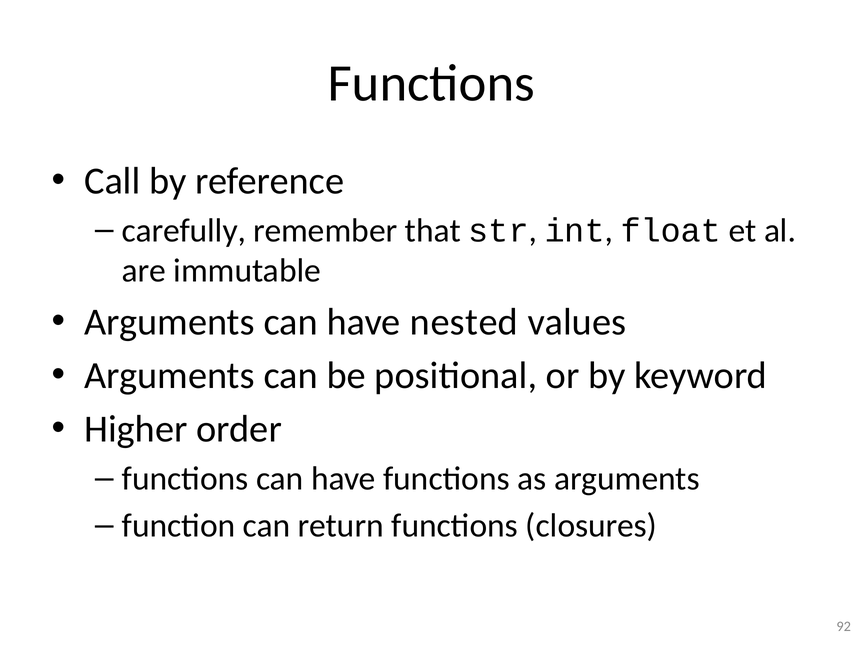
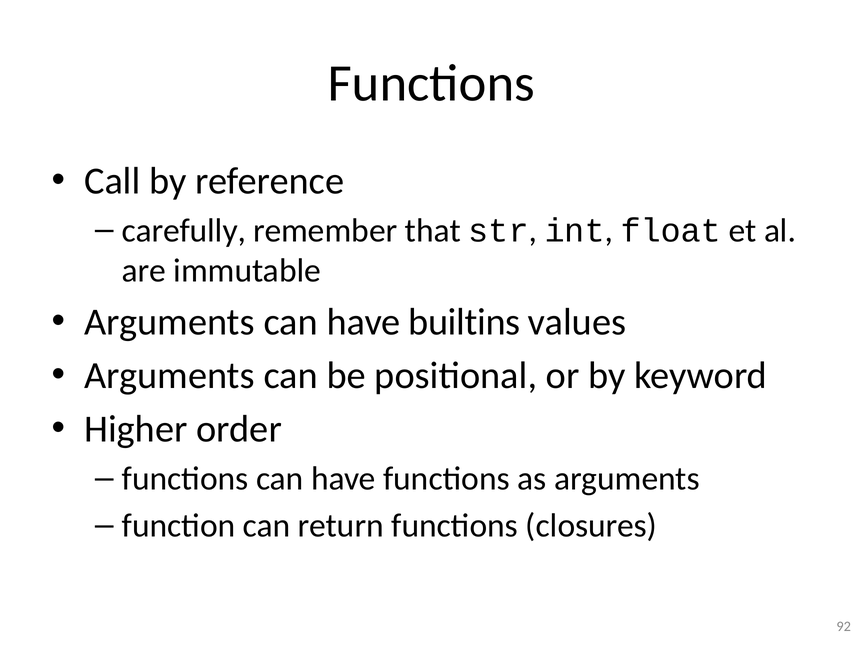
nested: nested -> builtins (464, 322)
